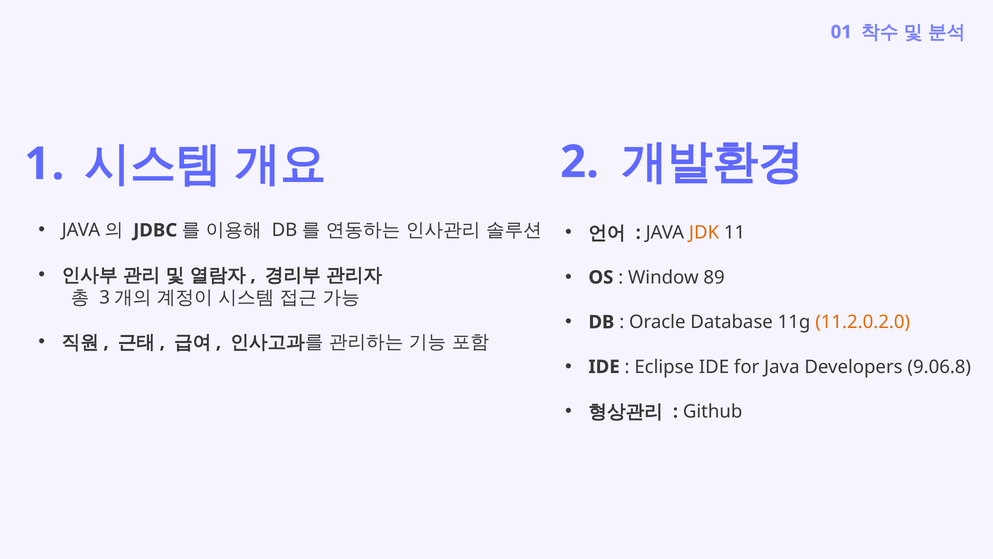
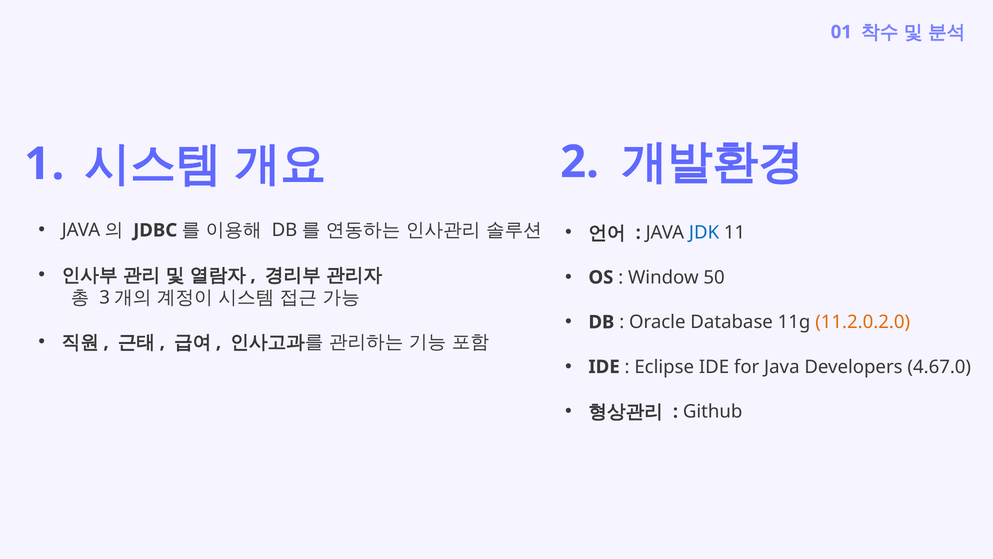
JDK colour: orange -> blue (704, 233)
89: 89 -> 50 (714, 277)
9.06.8: 9.06.8 -> 4.67.0 (939, 367)
